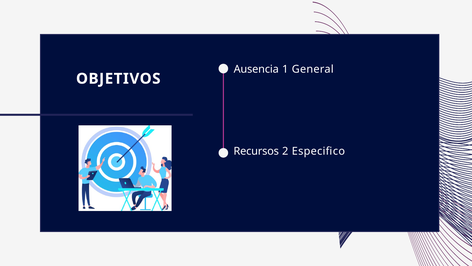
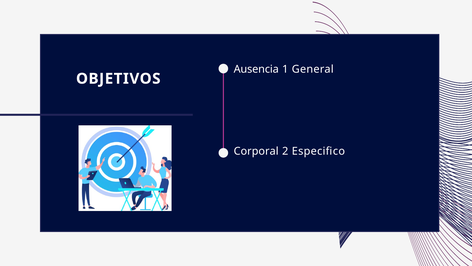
Recursos: Recursos -> Corporal (256, 151)
